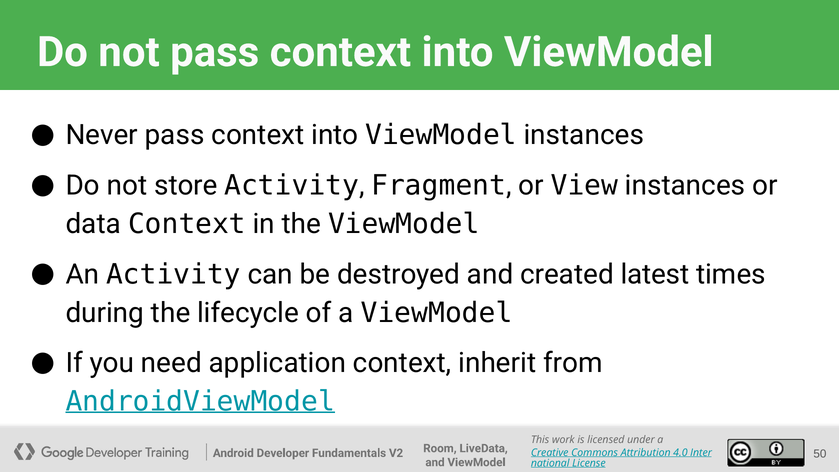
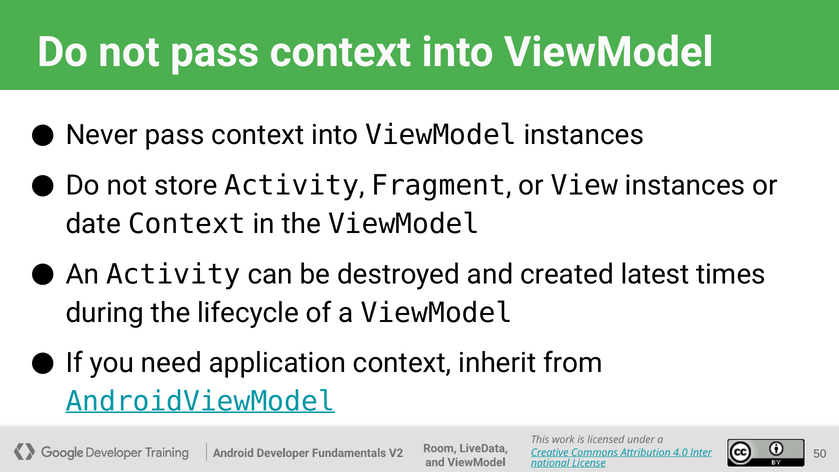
data: data -> date (93, 224)
